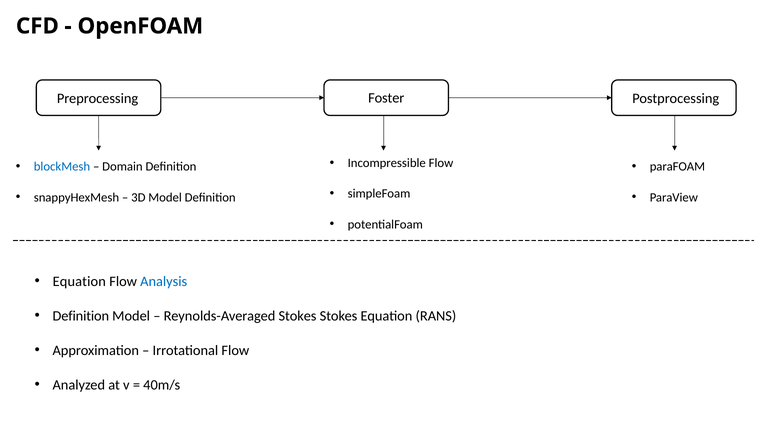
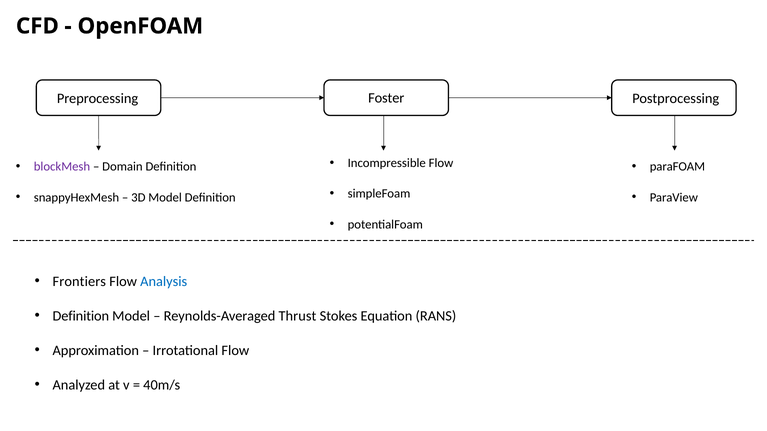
blockMesh colour: blue -> purple (62, 167)
Equation: Equation -> Frontiers (79, 282)
Reynolds-Averaged Stokes: Stokes -> Thrust (297, 316)
